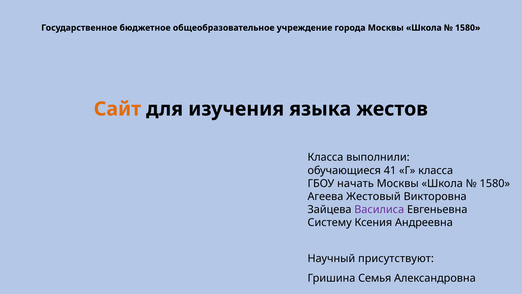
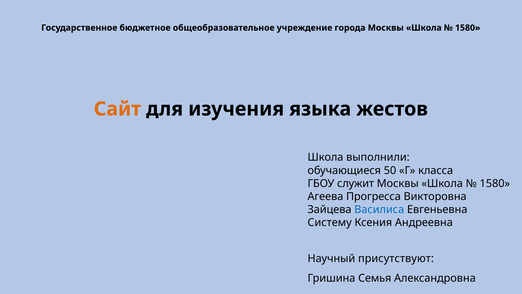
Класса: Класса -> Школа (325, 157)
41: 41 -> 50 (390, 170)
начать: начать -> служит (356, 183)
Жестовый: Жестовый -> Прогресса (373, 196)
Василиса colour: purple -> blue (379, 209)
